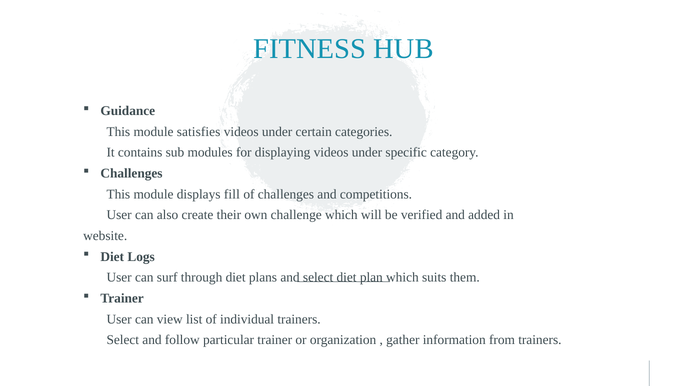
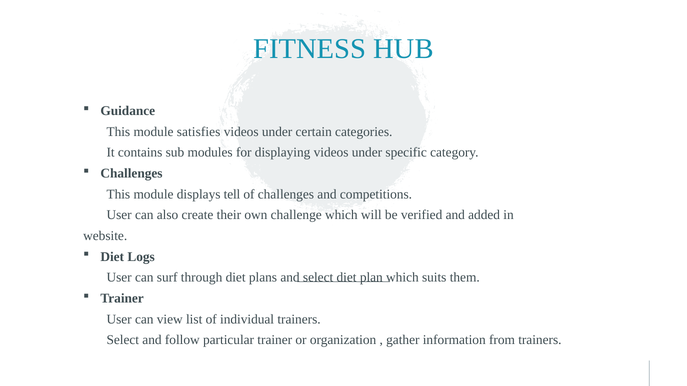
fill: fill -> tell (232, 194)
